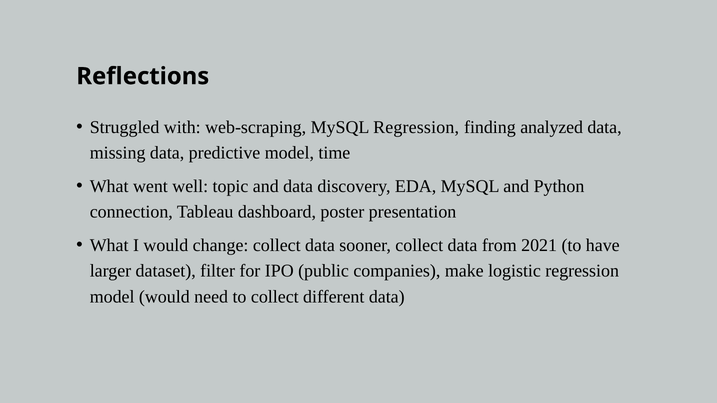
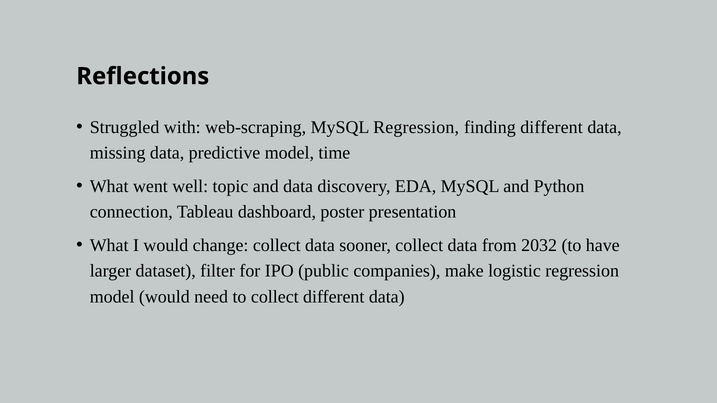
finding analyzed: analyzed -> different (552, 127)
2021: 2021 -> 2032 (539, 245)
